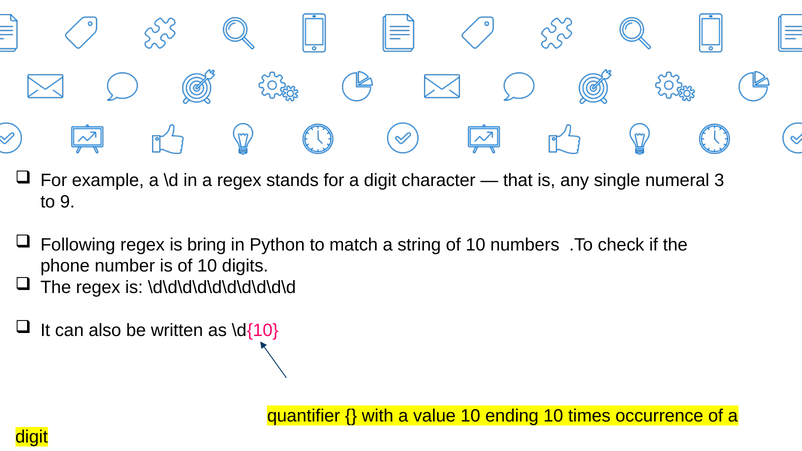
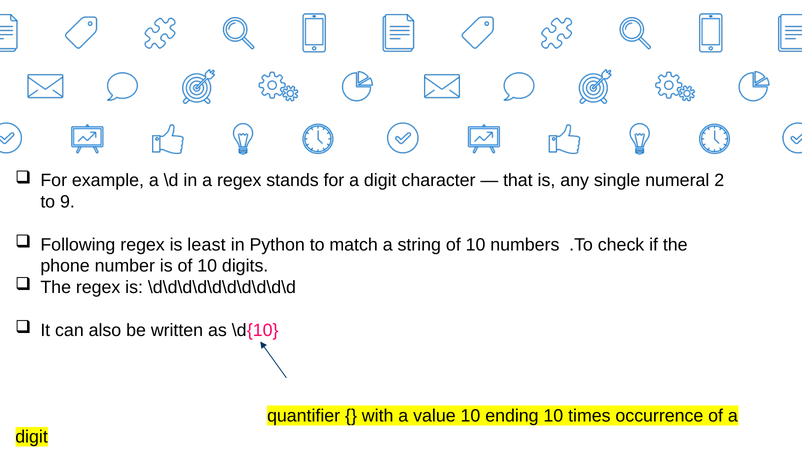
3: 3 -> 2 (719, 181)
bring: bring -> least (207, 245)
